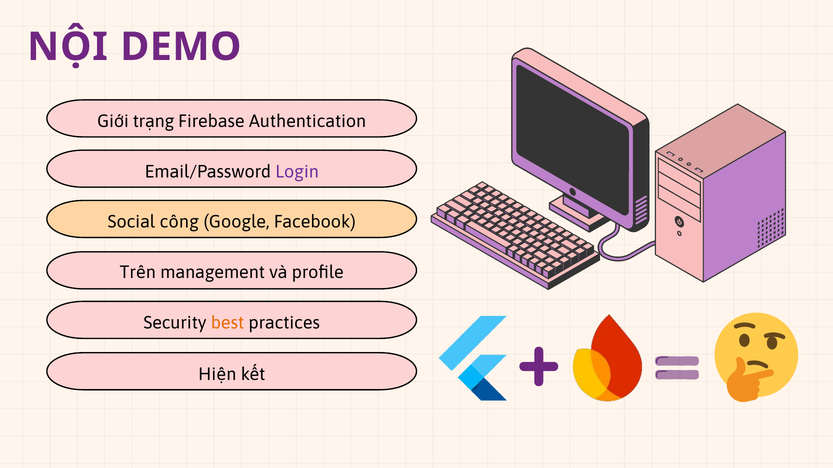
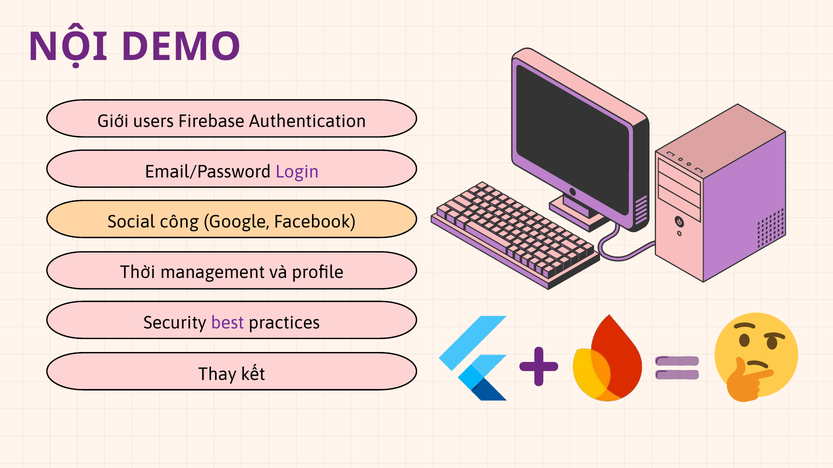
trạng: trạng -> users (153, 122)
Trên: Trên -> Thời (138, 273)
best colour: orange -> purple (227, 323)
Hiện: Hiện -> Thay (217, 375)
